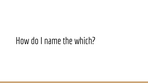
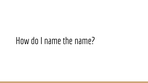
the which: which -> name (85, 41)
